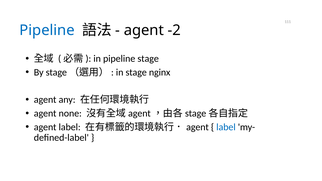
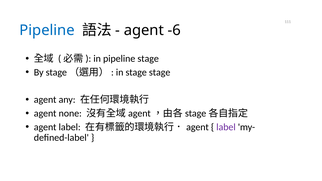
-2: -2 -> -6 (174, 30)
stage nginx: nginx -> stage (160, 72)
label colour: blue -> purple (226, 127)
